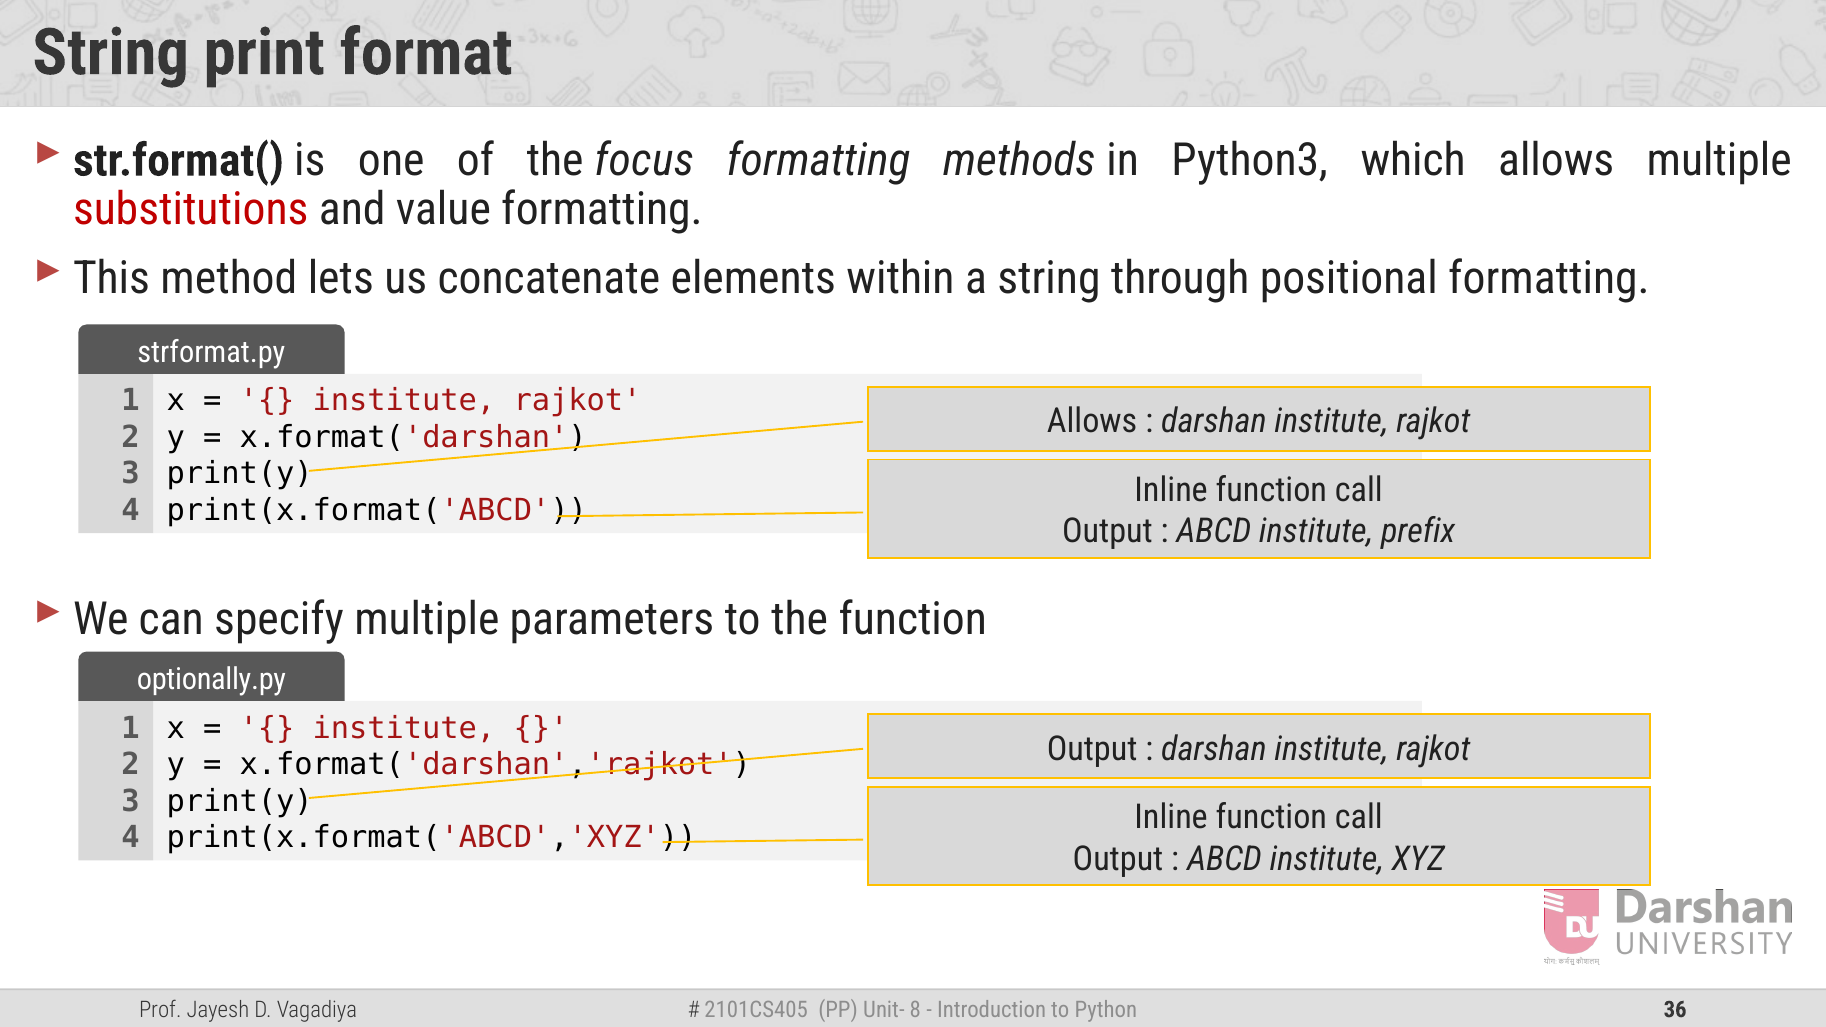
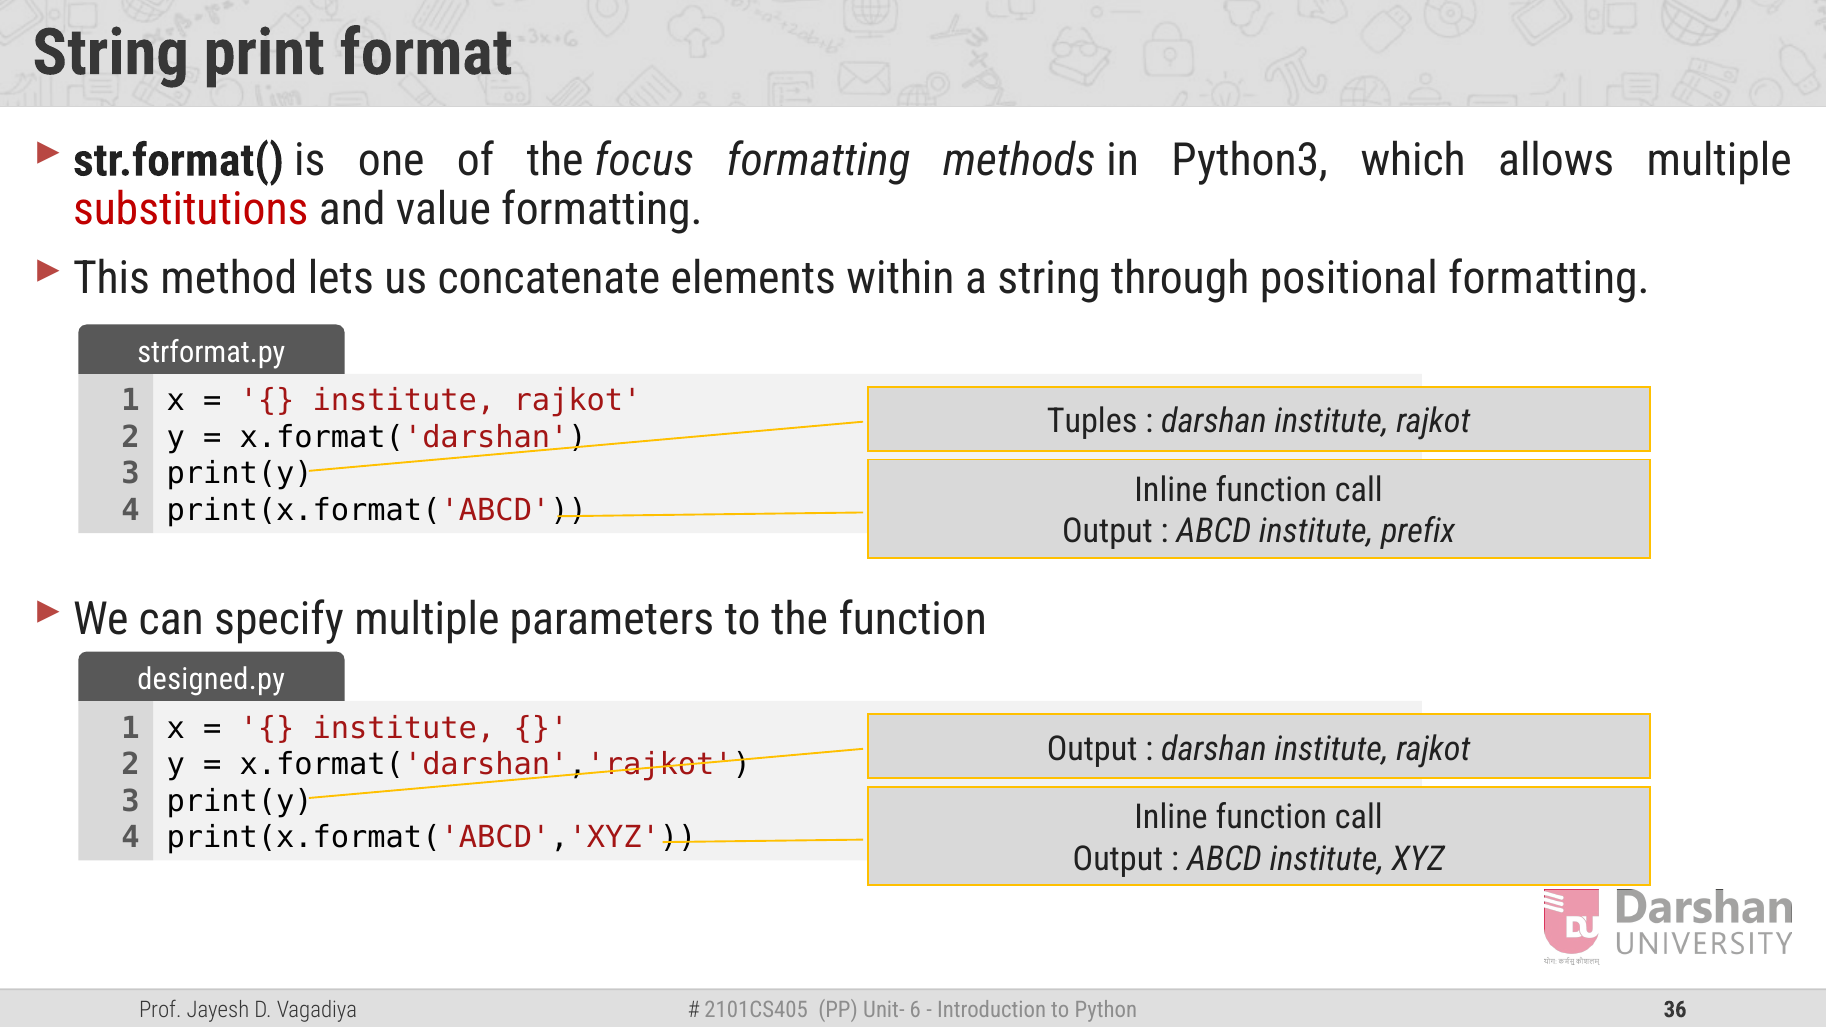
Allows: Allows -> Tuples (1092, 422)
optionally.py: optionally.py -> designed.py (211, 680)
8: 8 -> 6 (915, 1010)
